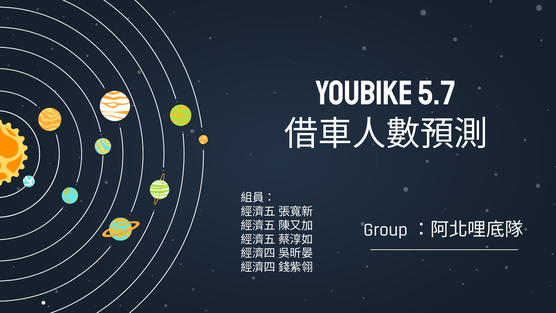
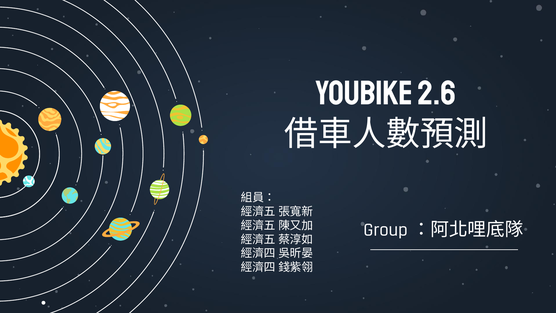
5.7: 5.7 -> 2.6 (437, 93)
